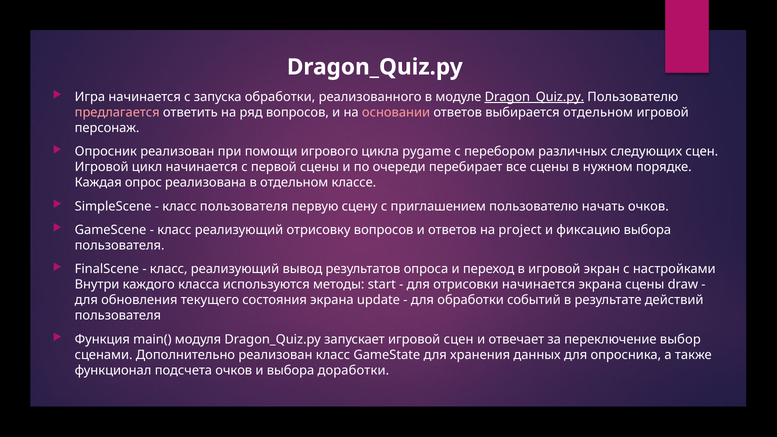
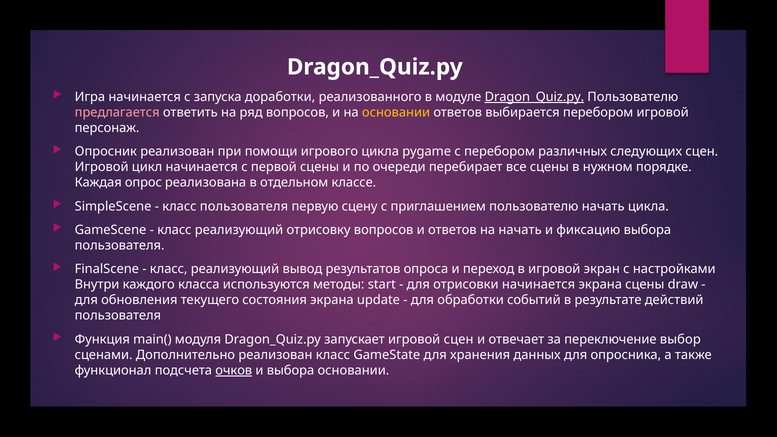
запуска обработки: обработки -> доработки (280, 97)
основании colour: pink -> yellow (396, 112)
выбирается отдельном: отдельном -> перебором (598, 112)
начать очков: очков -> цикла (648, 206)
на project: project -> начать (520, 230)
очков underline: none -> present (234, 370)
выбора доработки: доработки -> основании (353, 370)
